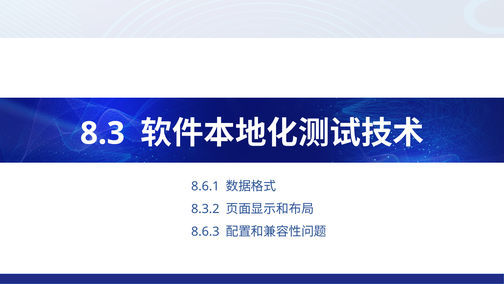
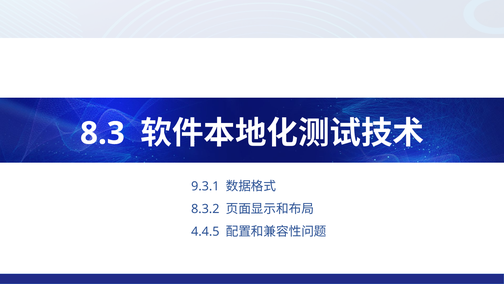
8.6.1: 8.6.1 -> 9.3.1 (205, 186)
8.6.3: 8.6.3 -> 4.4.5 (205, 231)
